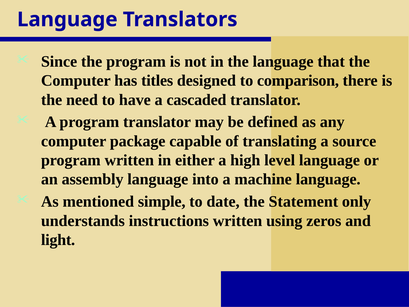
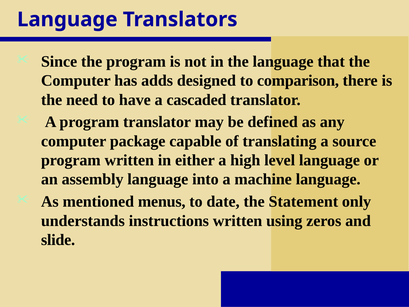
titles: titles -> adds (157, 81)
simple: simple -> menus (162, 202)
light: light -> slide (58, 240)
